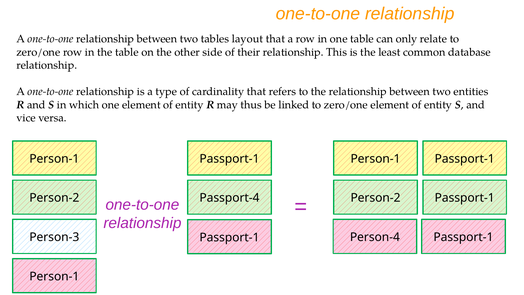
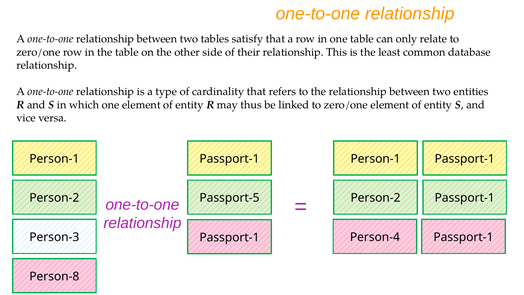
layout: layout -> satisfy (247, 39)
Passport-4: Passport-4 -> Passport-5 (229, 198)
Person-1: Person-1 -> Person-8 (54, 276)
